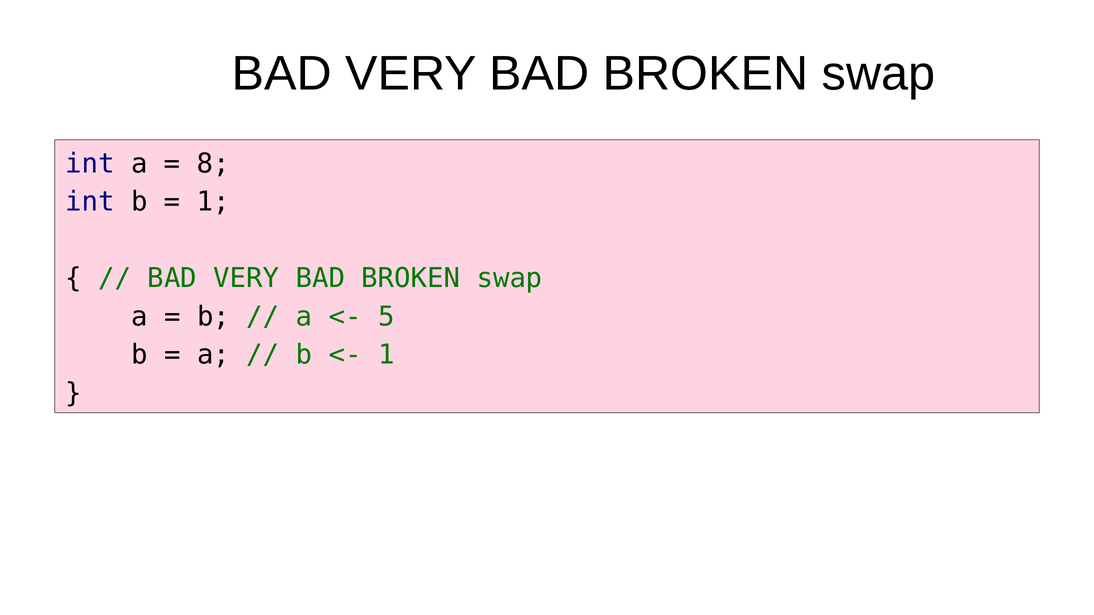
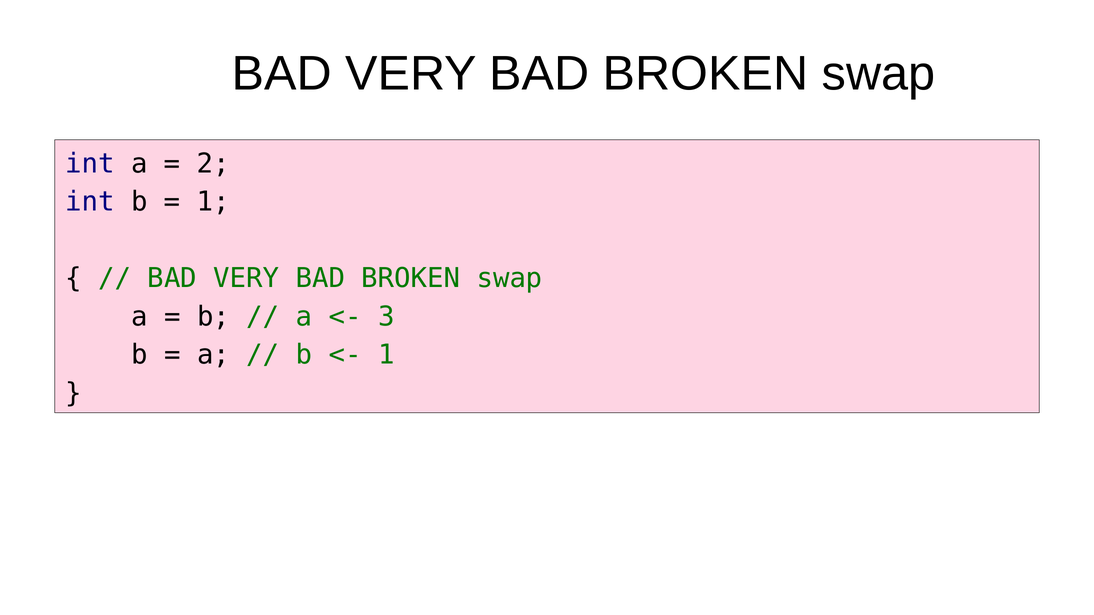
8: 8 -> 2 (213, 164)
5: 5 -> 3 (386, 317)
